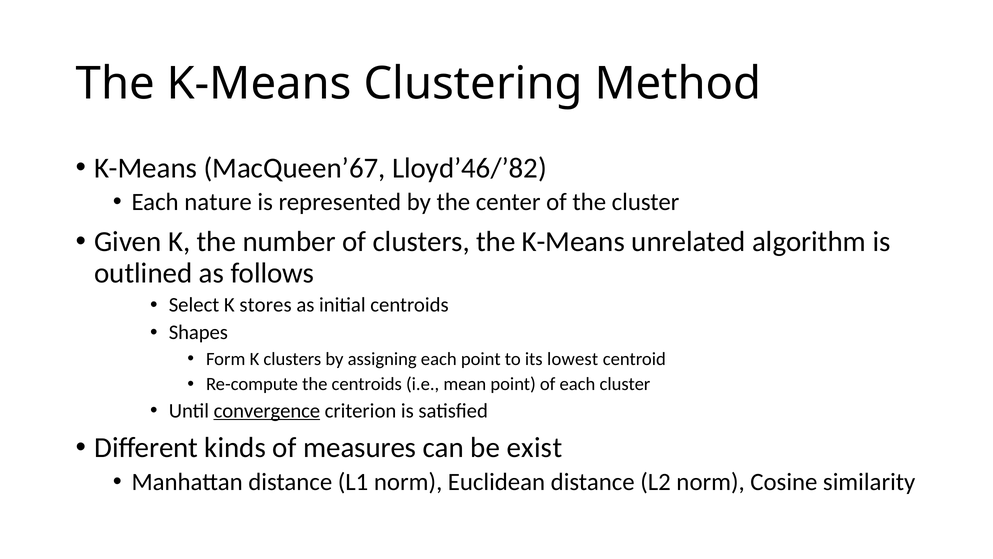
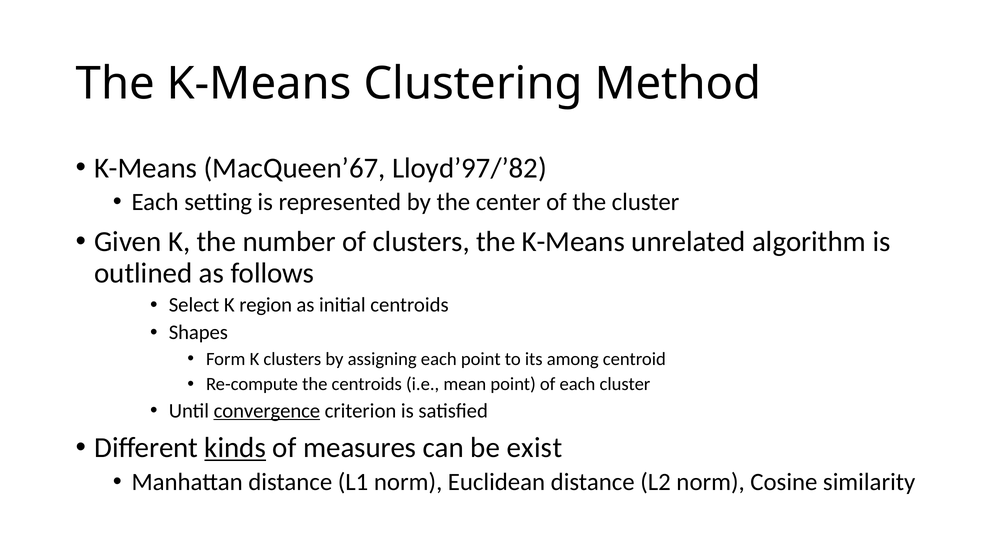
Lloyd’46/’82: Lloyd’46/’82 -> Lloyd’97/’82 (469, 168)
nature: nature -> setting (218, 202)
stores: stores -> region (266, 305)
lowest: lowest -> among (573, 359)
kinds underline: none -> present (235, 447)
